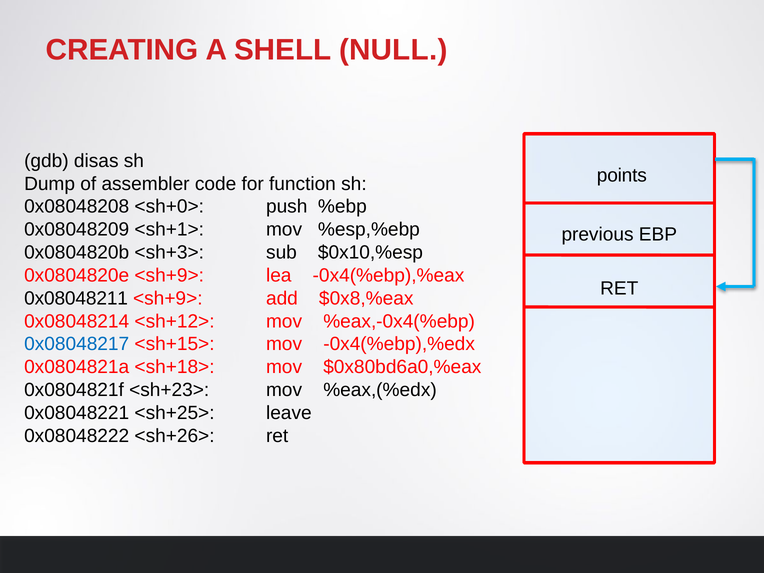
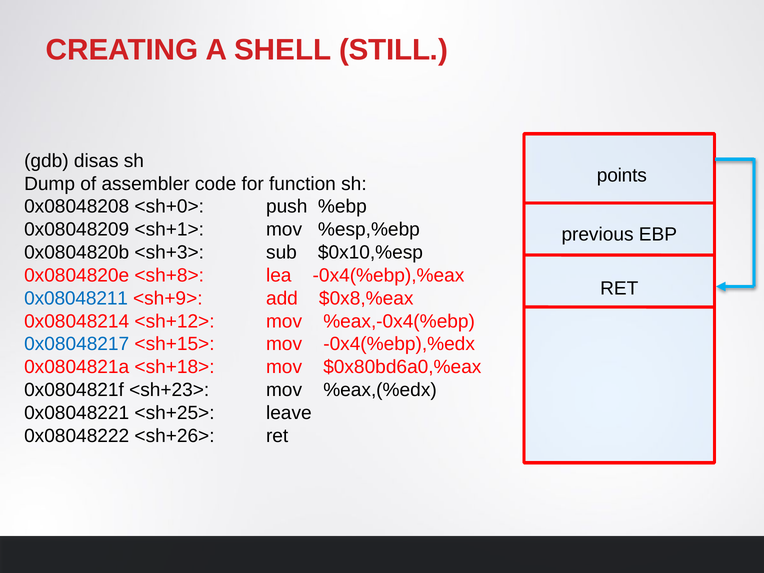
NULL: NULL -> STILL (393, 50)
0x0804820e <sh+9>: <sh+9> -> <sh+8> (169, 275)
0x08048211 colour: black -> blue (76, 298)
